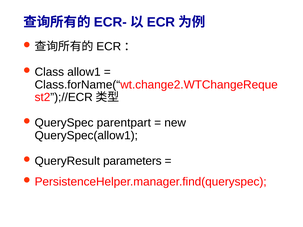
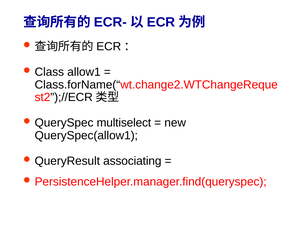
parentpart: parentpart -> multiselect (124, 123)
parameters: parameters -> associating (132, 161)
